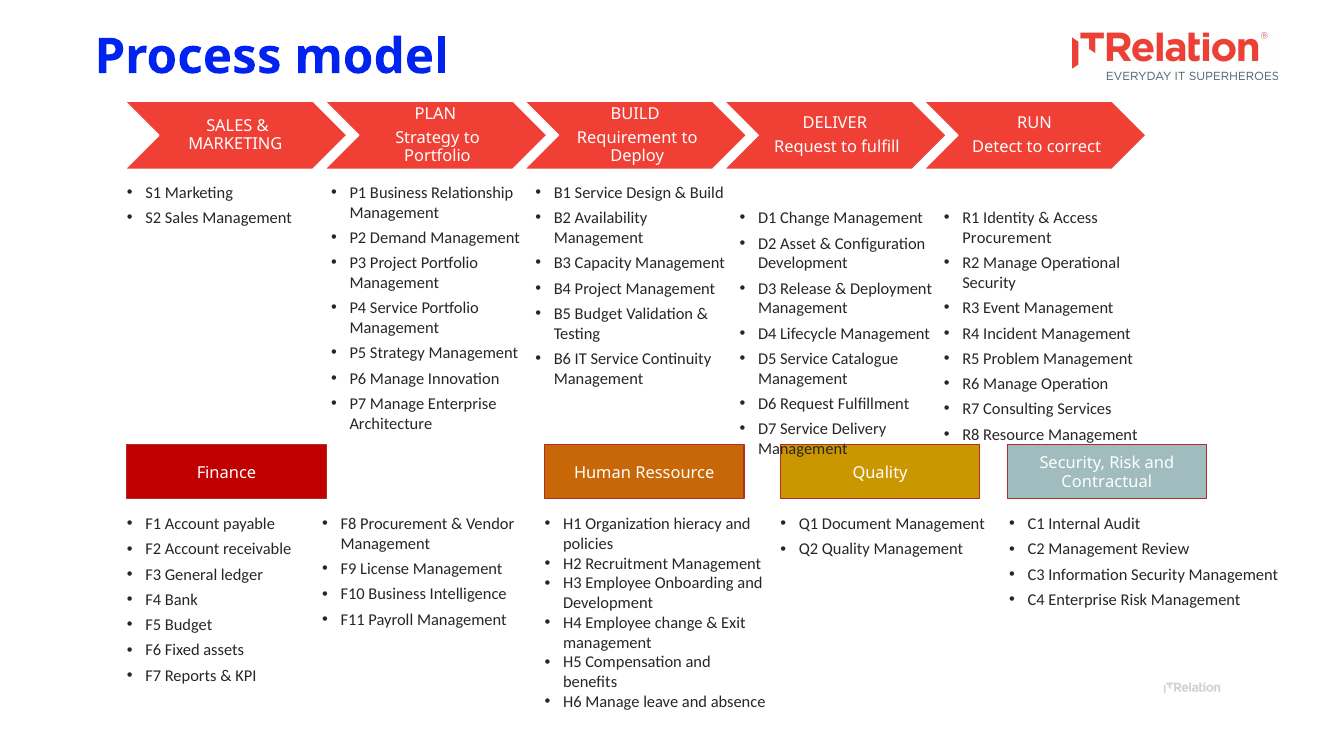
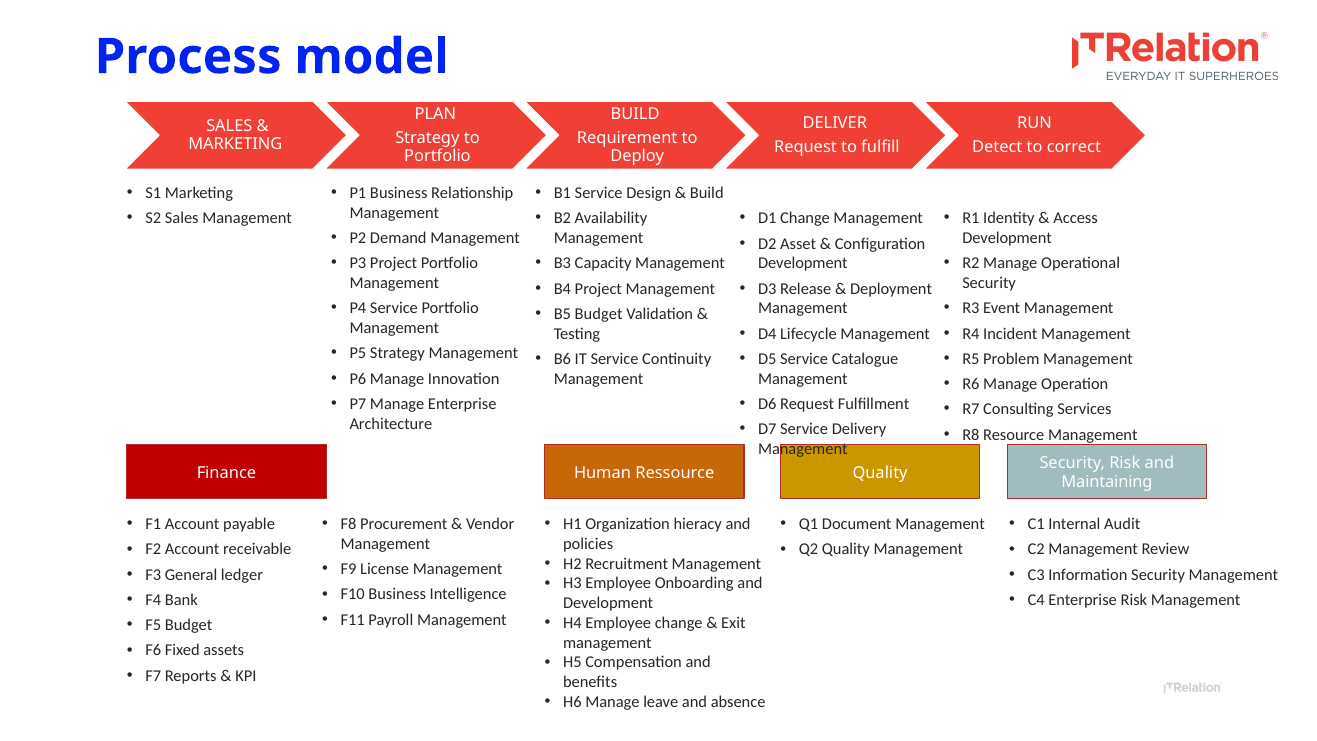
Procurement: Procurement -> Development (1007, 238)
Contractual: Contractual -> Maintaining (1107, 482)
